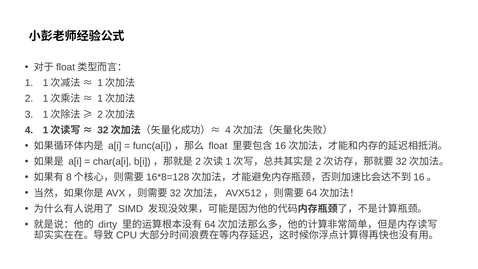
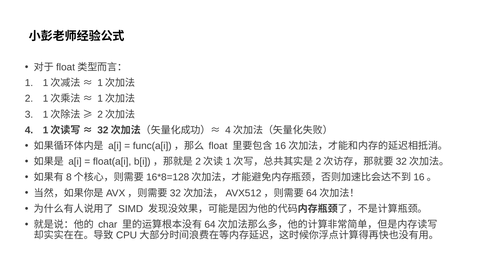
char(a[i: char(a[i -> float(a[i (112, 162)
dirty: dirty -> char (108, 224)
